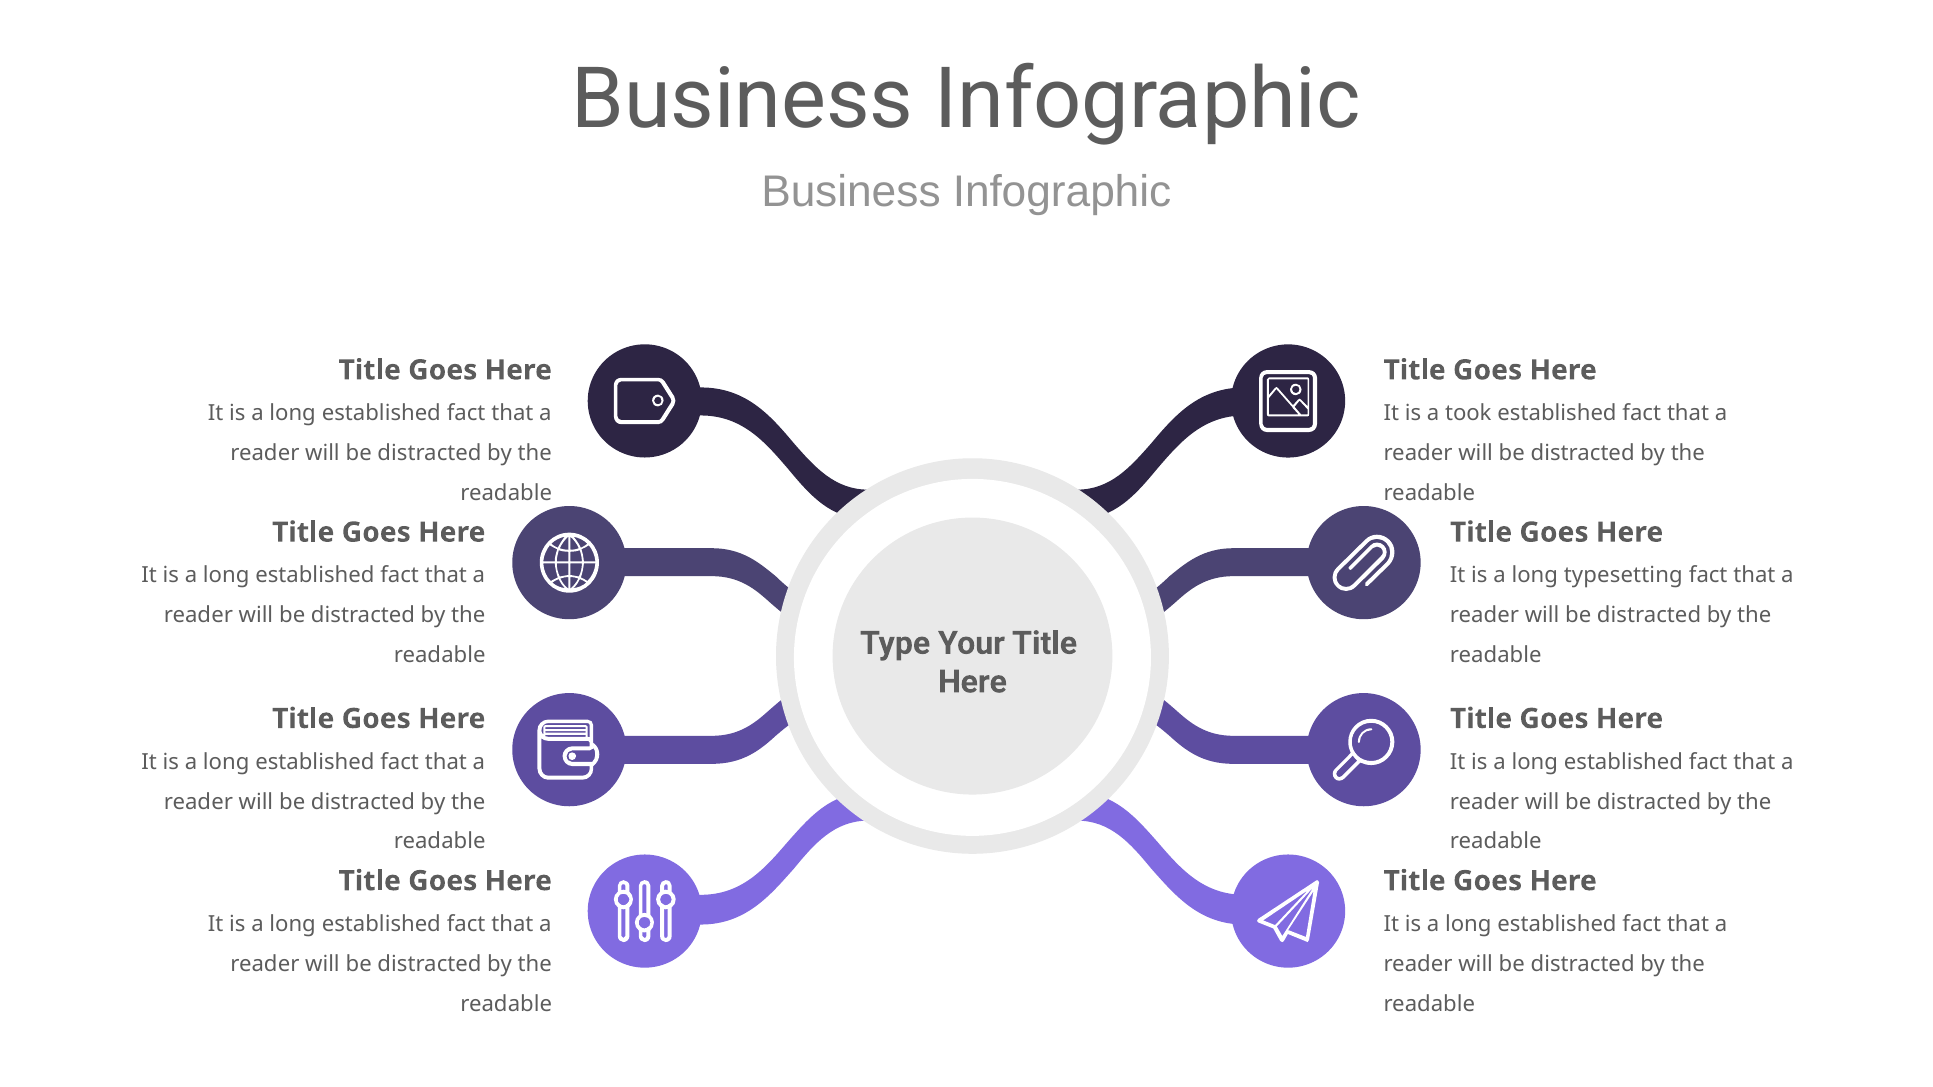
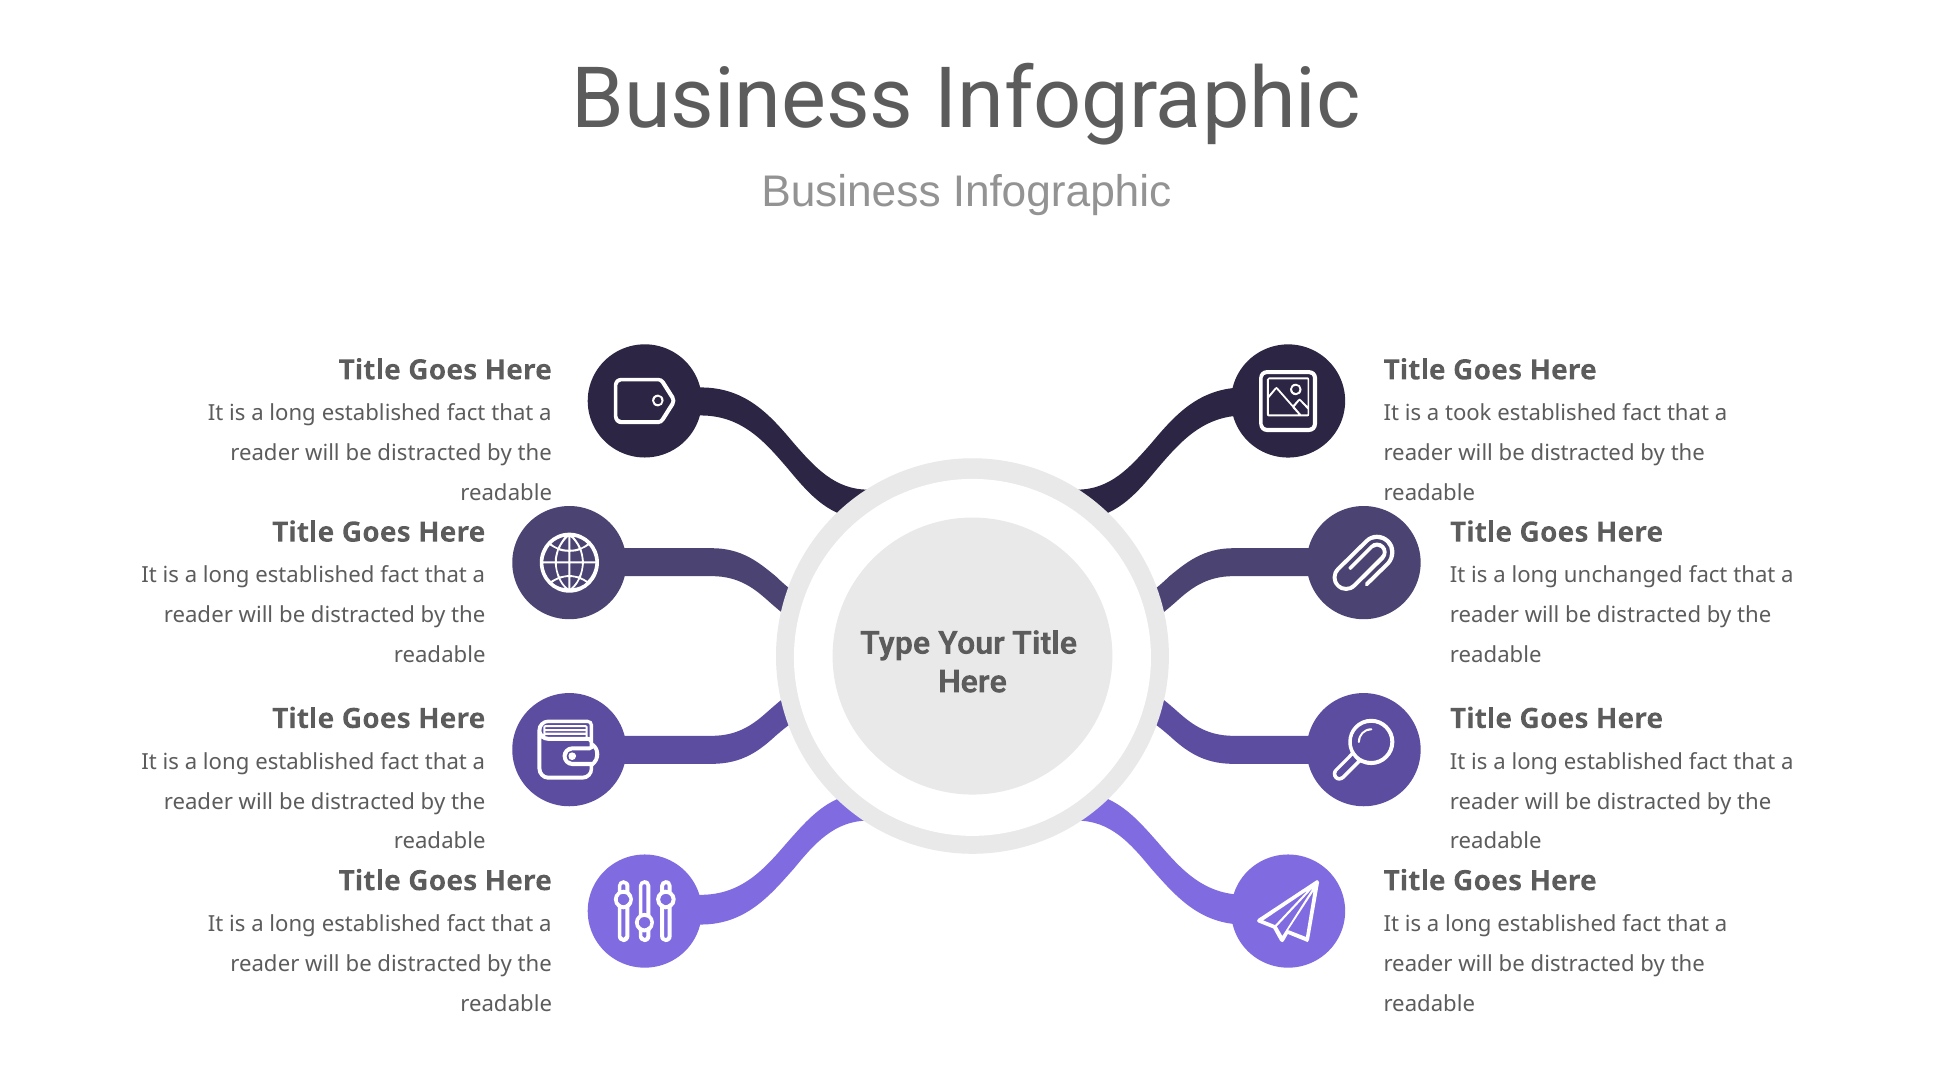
typesetting: typesetting -> unchanged (1623, 576)
